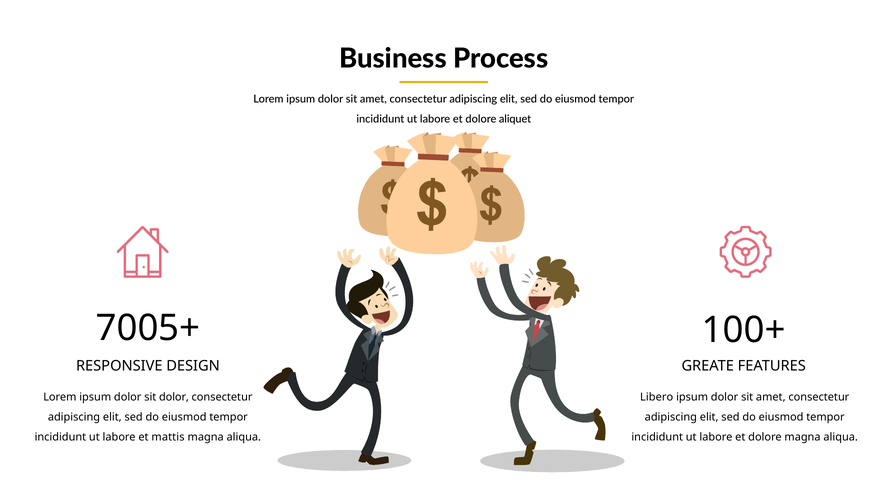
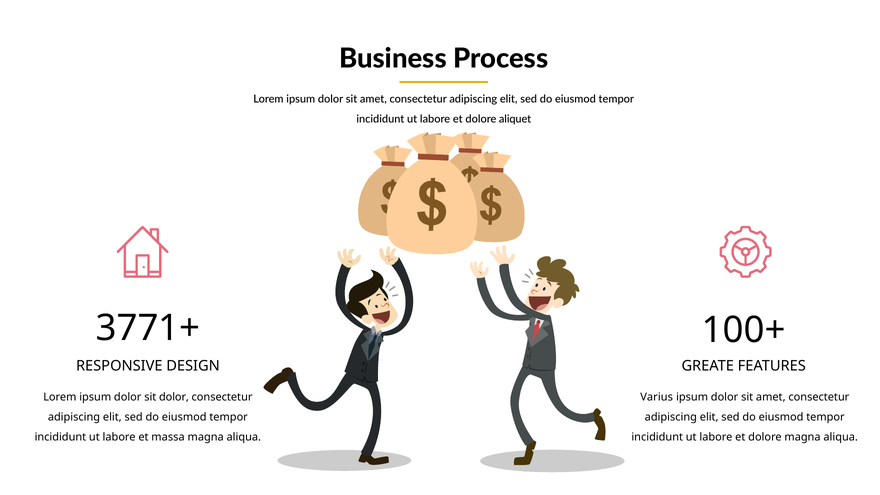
7005+: 7005+ -> 3771+ (148, 328)
Libero: Libero -> Varius (657, 397)
mattis: mattis -> massa (168, 437)
